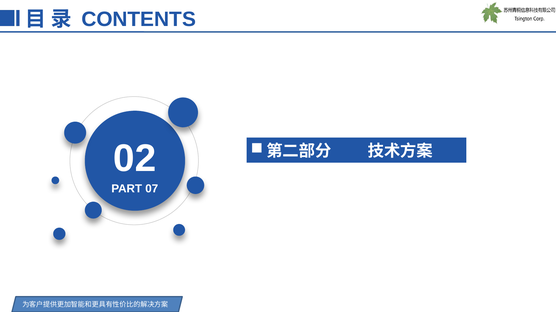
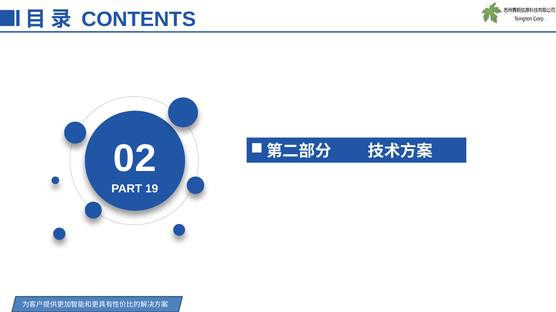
07: 07 -> 19 (152, 189)
